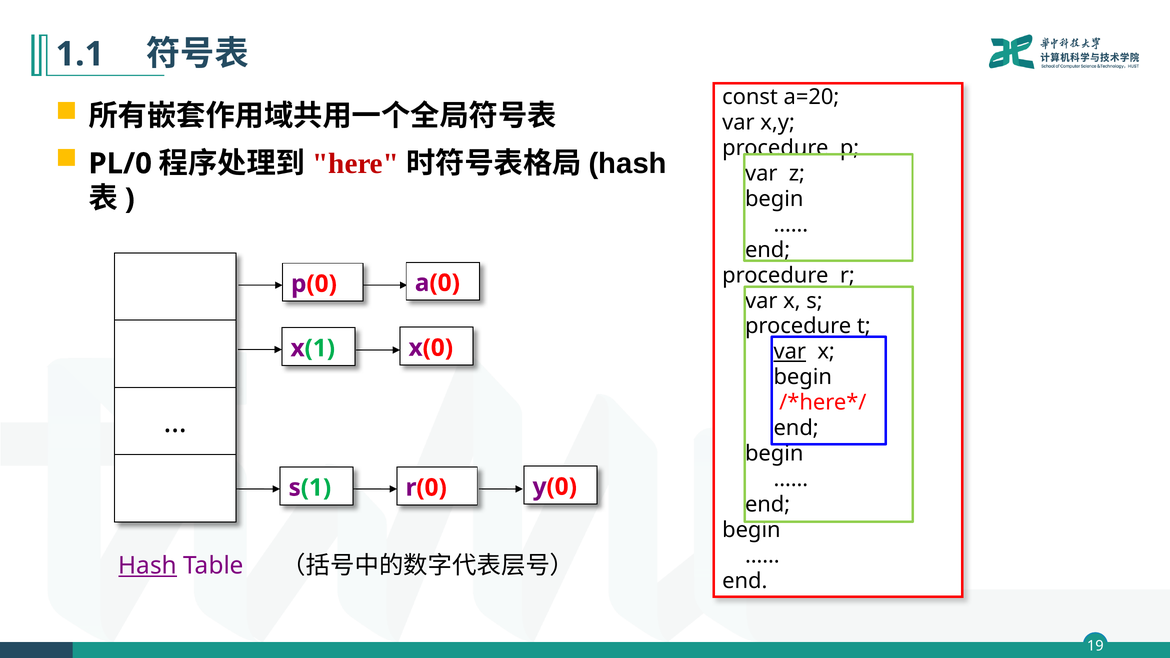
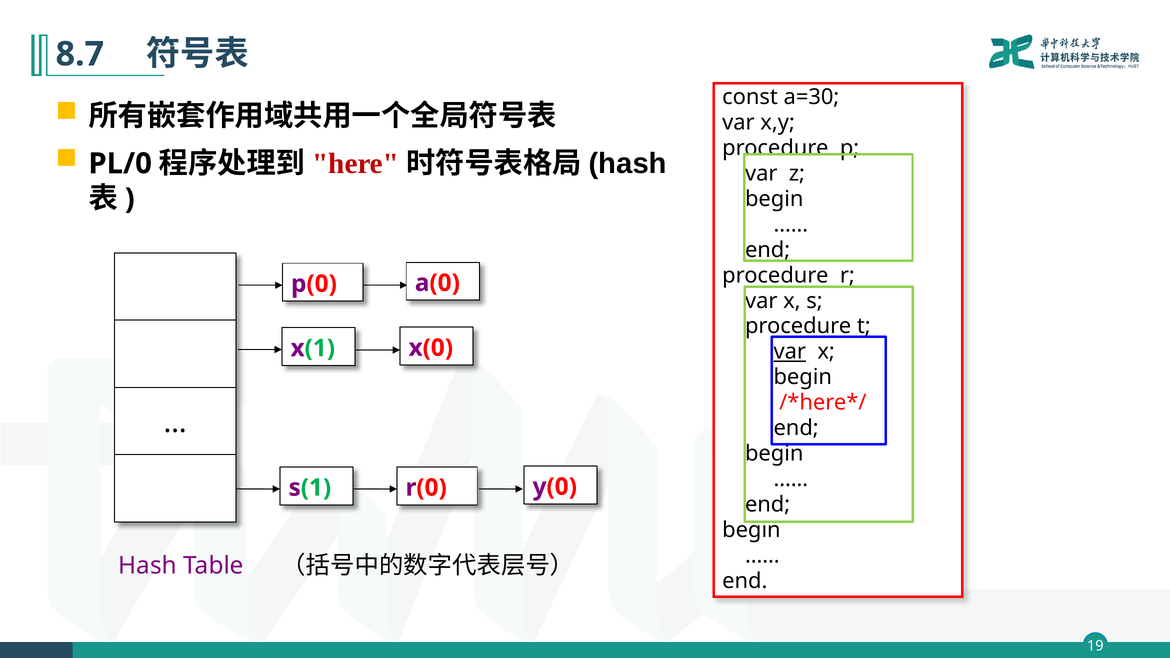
1.1: 1.1 -> 8.7 (80, 54)
a=20: a=20 -> a=30 (811, 97)
Hash underline: present -> none (148, 566)
